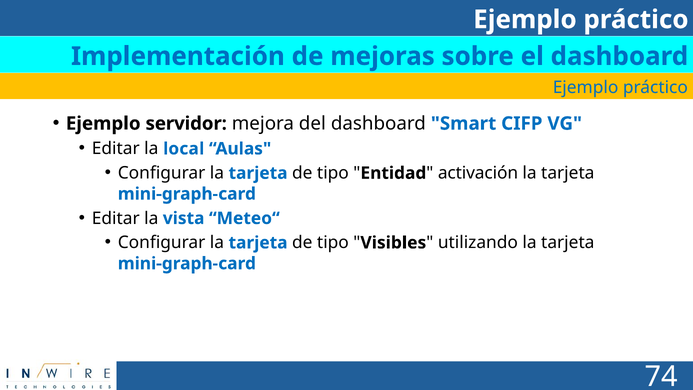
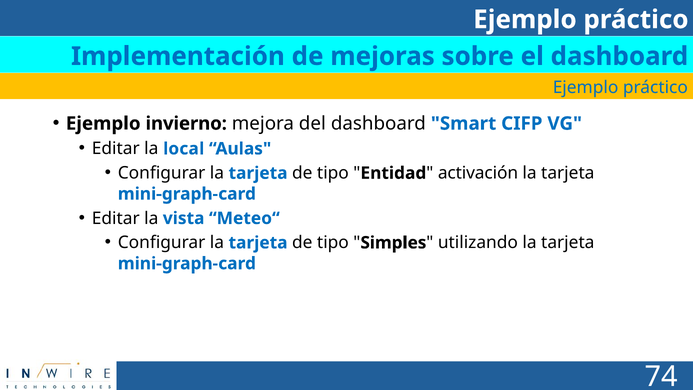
servidor: servidor -> invierno (186, 123)
Visibles: Visibles -> Simples (393, 243)
